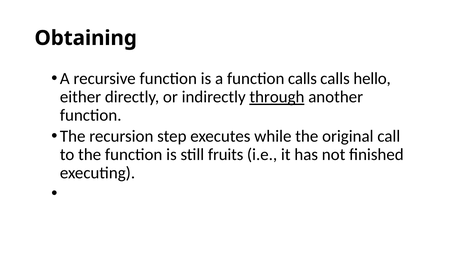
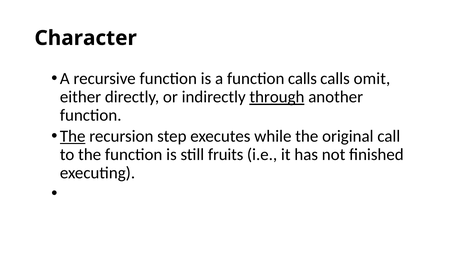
Obtaining: Obtaining -> Character (86, 38)
hello: hello -> omit (372, 78)
The underline: none -> present (73, 136)
